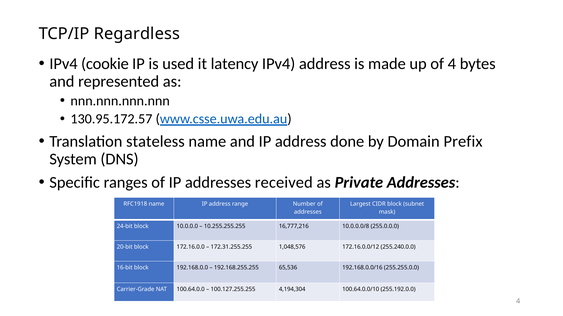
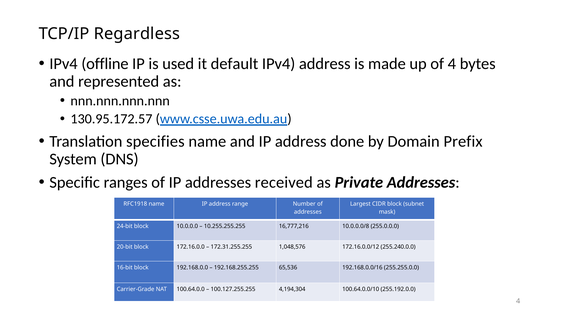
cookie: cookie -> offline (105, 64)
latency: latency -> default (235, 64)
stateless: stateless -> specifies (155, 142)
